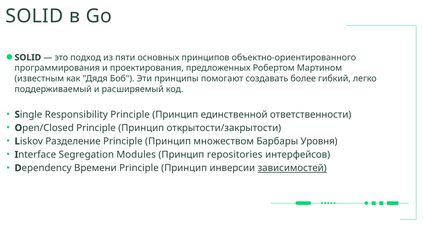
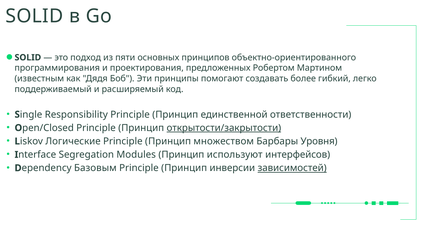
открытости/закрытости underline: none -> present (224, 128)
Разделение: Разделение -> Логические (73, 141)
repositories: repositories -> используют (235, 155)
Времени: Времени -> Базовым (95, 168)
